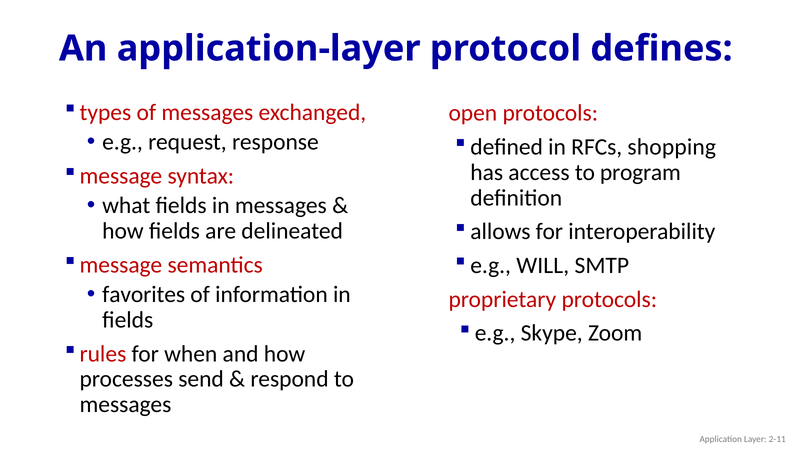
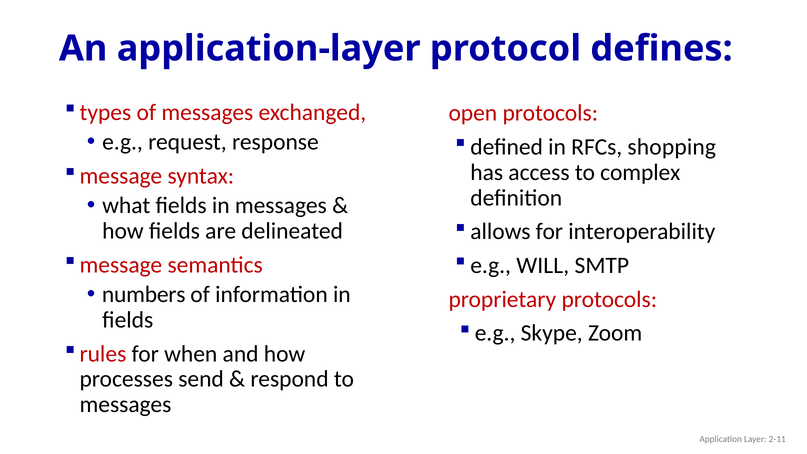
program: program -> complex (640, 172)
favorites: favorites -> numbers (144, 294)
